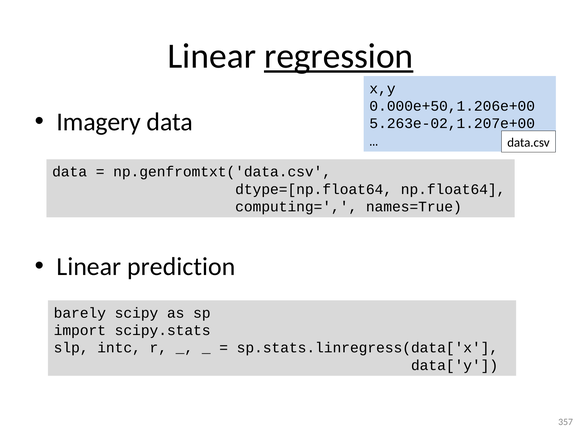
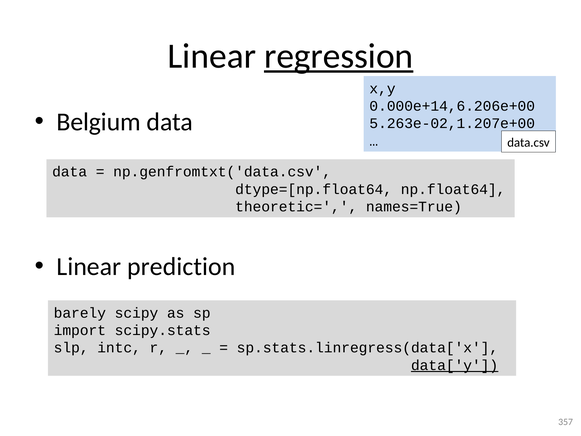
0.000e+50,1.206e+00: 0.000e+50,1.206e+00 -> 0.000e+14,6.206e+00 (452, 106)
Imagery: Imagery -> Belgium (99, 122)
computing=: computing= -> theoretic= (296, 207)
data['y underline: none -> present (455, 365)
